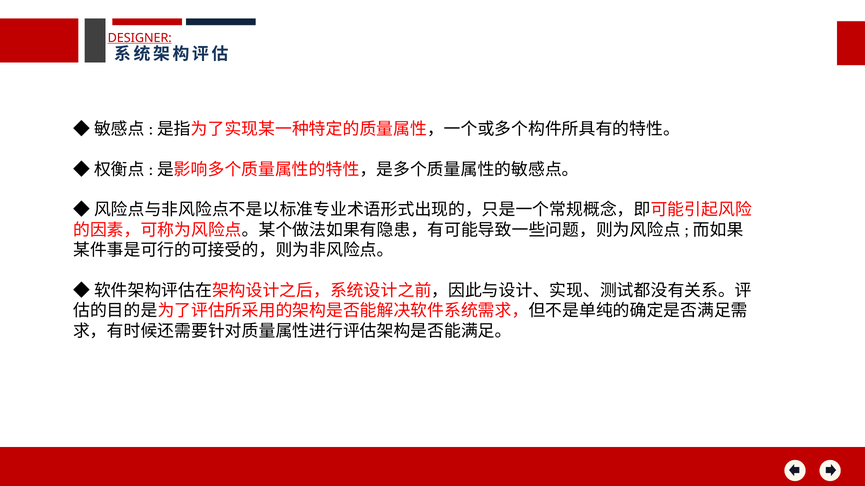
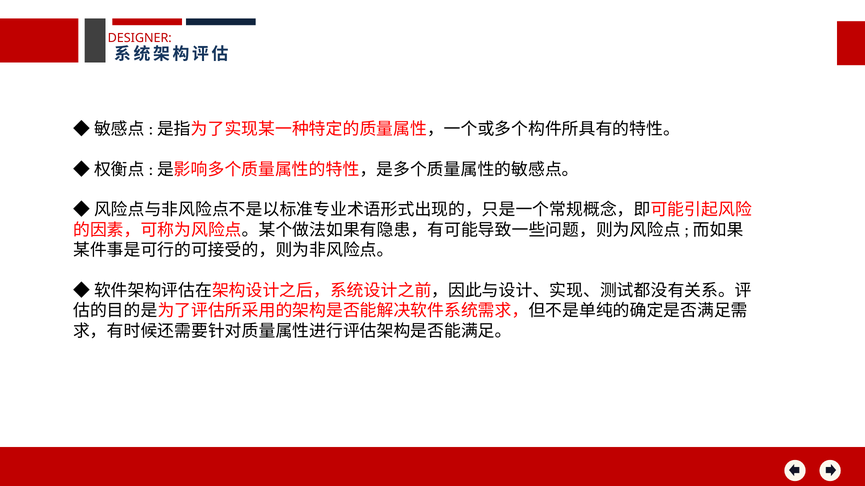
DESIGNER underline: present -> none (140, 38)
